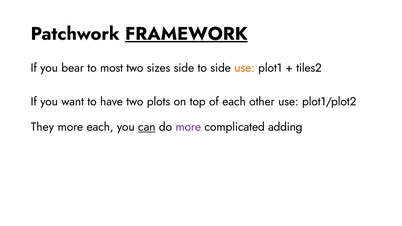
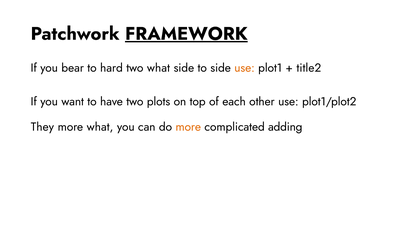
most: most -> hard (111, 68)
two sizes: sizes -> what (158, 68)
tiles2: tiles2 -> title2 (309, 68)
more each: each -> what (100, 127)
can underline: present -> none (147, 127)
more colour: purple -> orange (188, 127)
